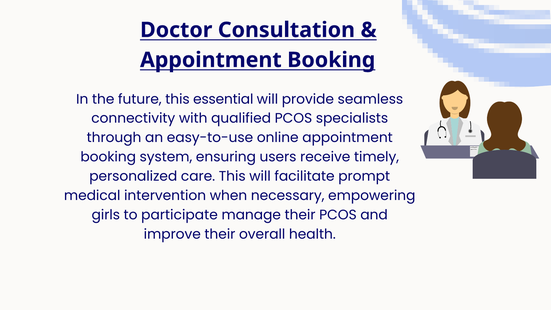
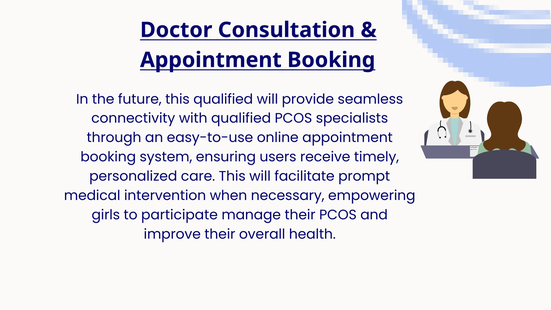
this essential: essential -> qualified (223, 99)
